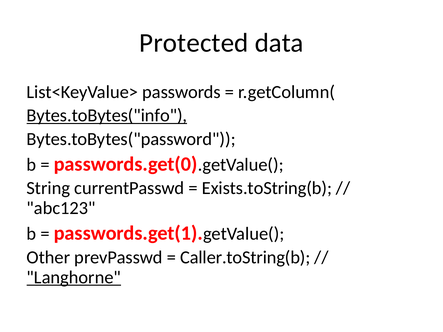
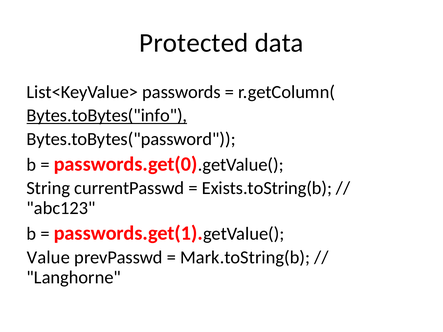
Other: Other -> Value (48, 258)
Caller.toString(b: Caller.toString(b -> Mark.toString(b (245, 258)
Langhorne underline: present -> none (74, 277)
